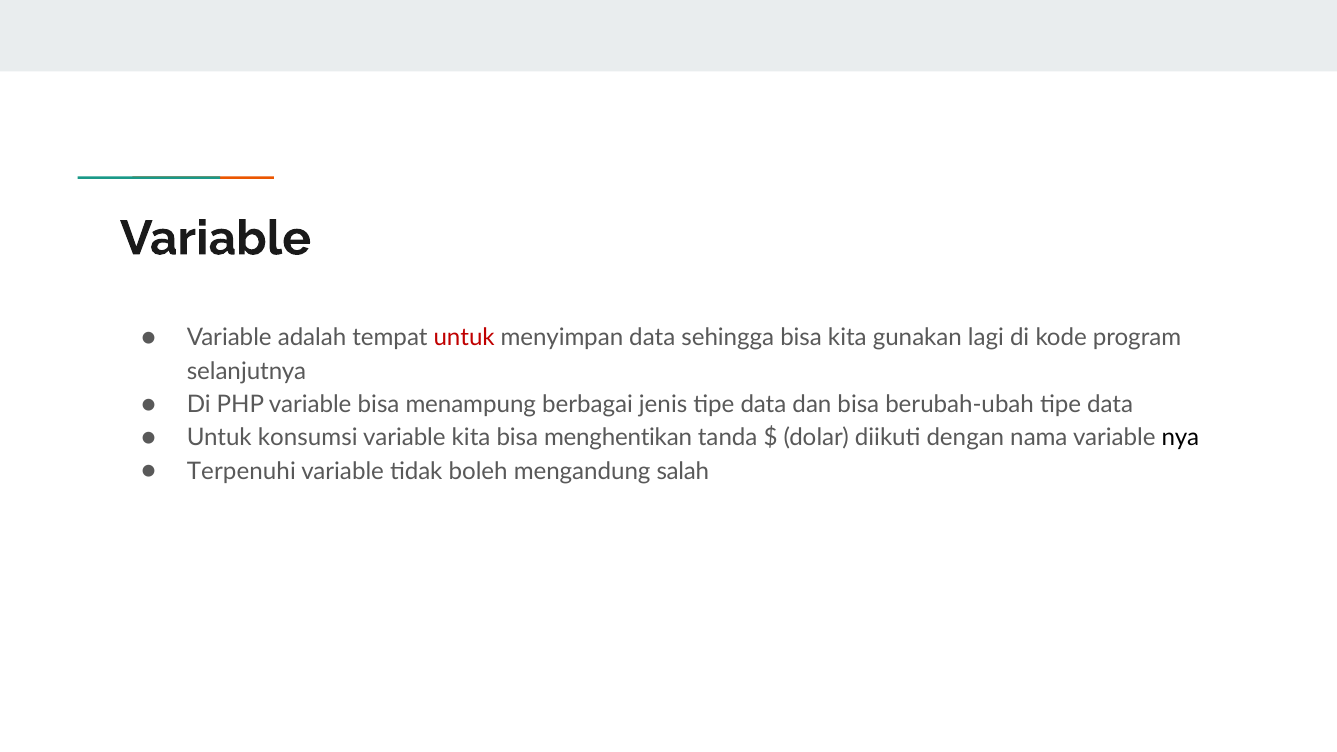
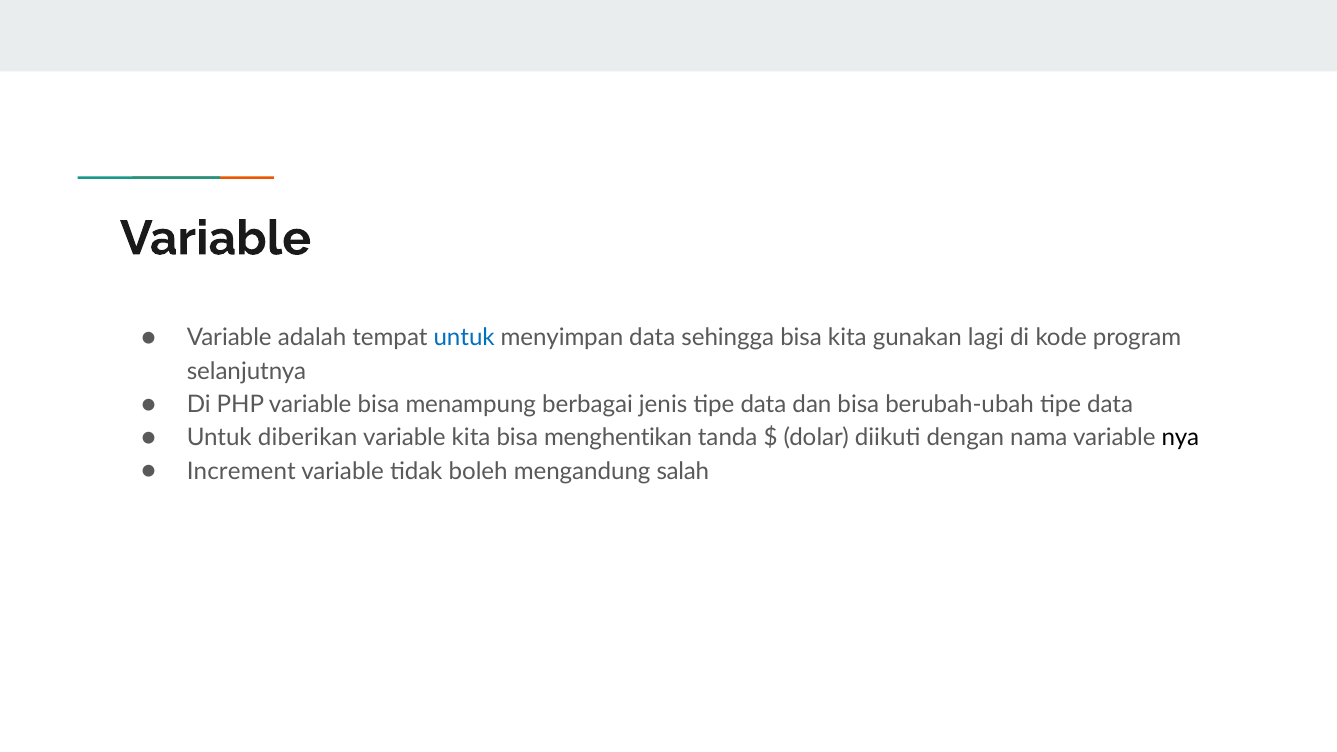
untuk colour: red -> blue (464, 338)
konsumsi: konsumsi -> diberikan (308, 438)
Terpenuhi: Terpenuhi -> Increment (241, 471)
